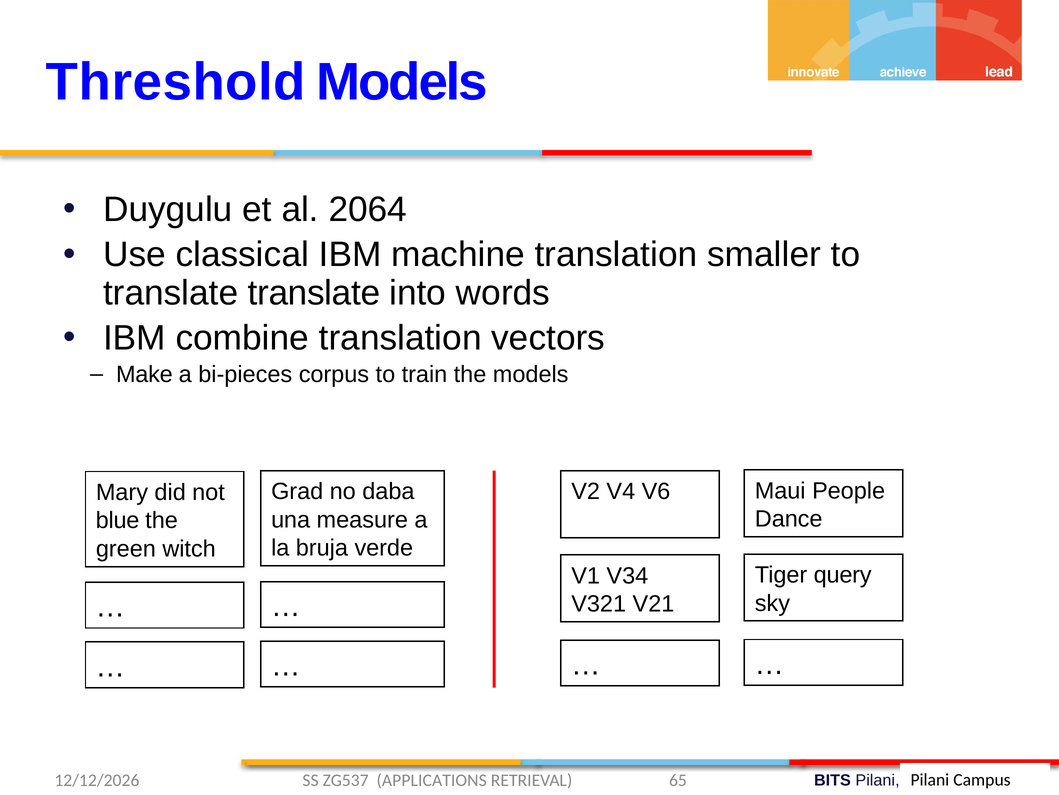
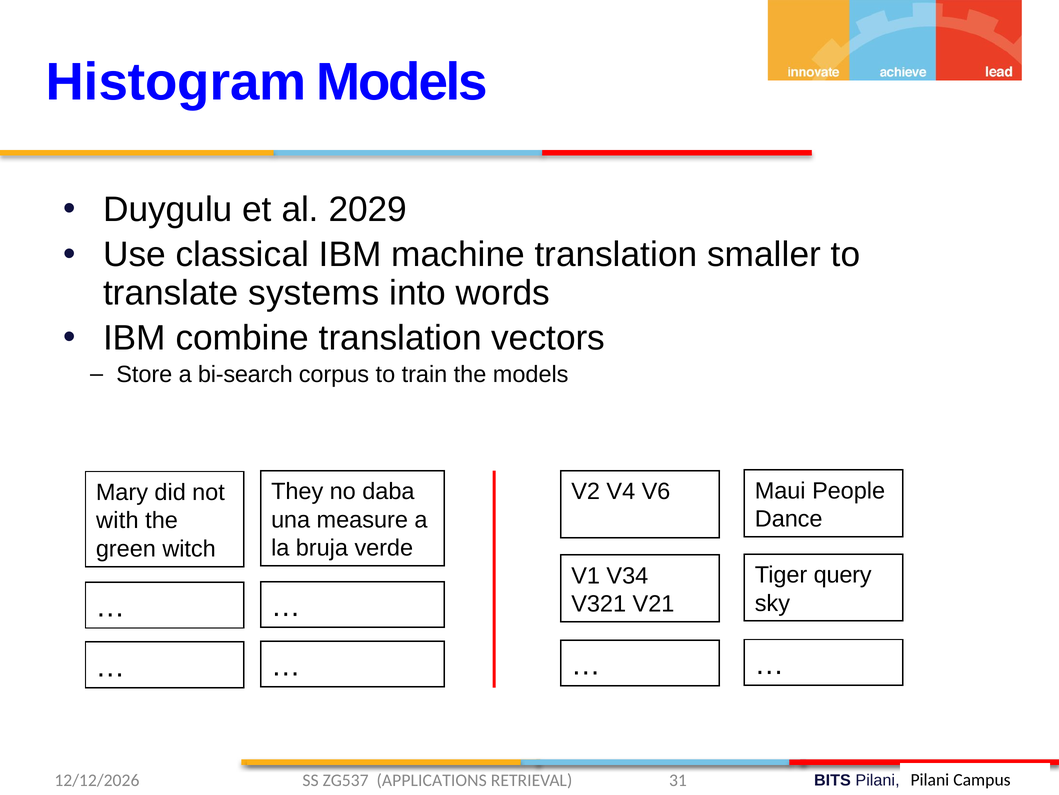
Threshold: Threshold -> Histogram (176, 82)
2064: 2064 -> 2029 (368, 209)
translate translate: translate -> systems (314, 293)
Make: Make -> Store (144, 374)
bi-pieces: bi-pieces -> bi-search (245, 374)
Grad: Grad -> They (297, 491)
blue: blue -> with (117, 520)
65: 65 -> 31 (678, 780)
